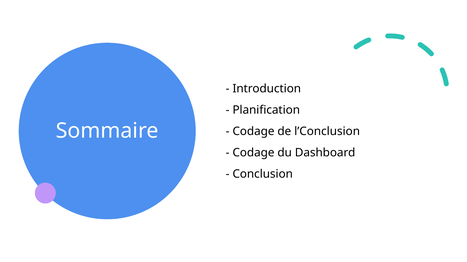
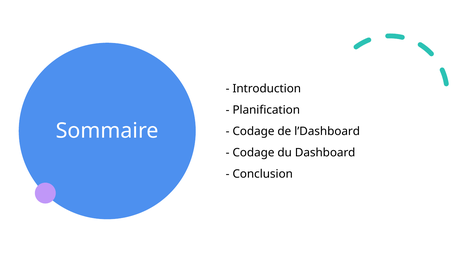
l’Conclusion: l’Conclusion -> l’Dashboard (327, 132)
